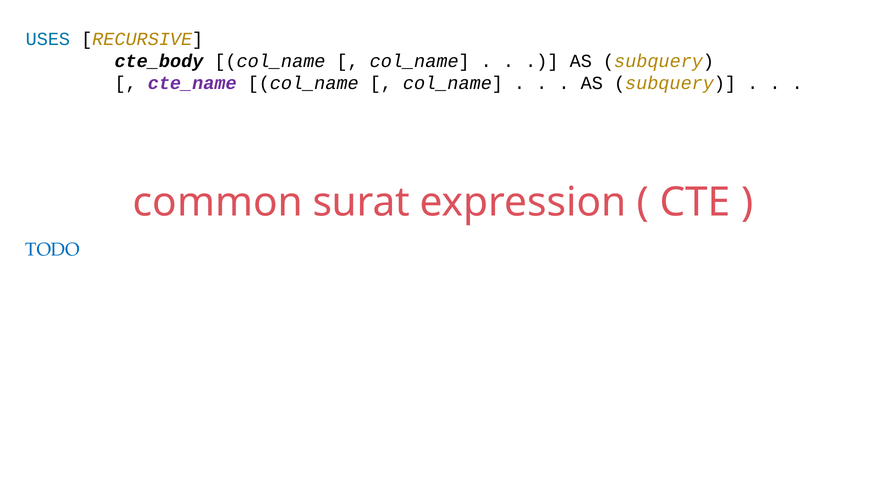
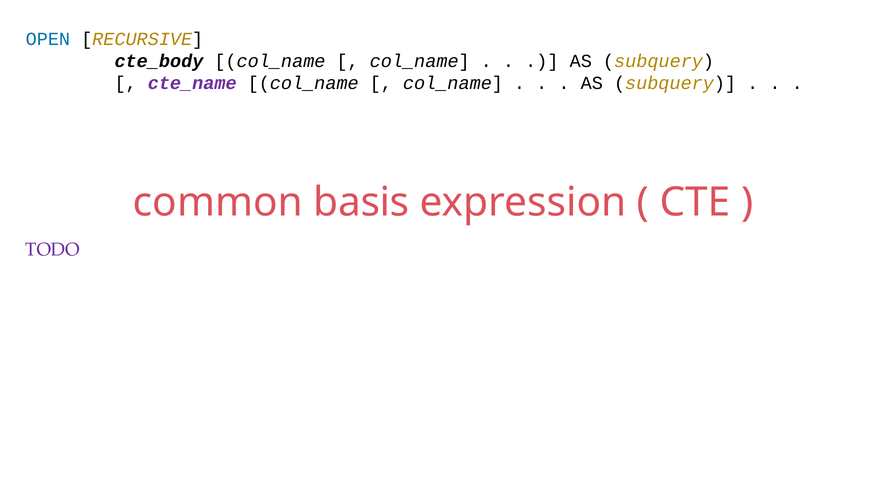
USES: USES -> OPEN (48, 39)
surat: surat -> basis (361, 202)
TODO colour: blue -> purple (53, 249)
